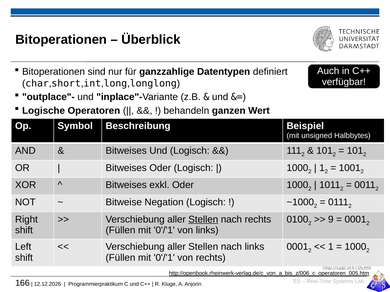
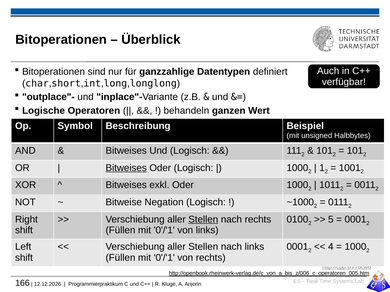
Bitweises underline: none -> present (126, 168)
9: 9 -> 5 (331, 220)
1: 1 -> 4 (331, 247)
